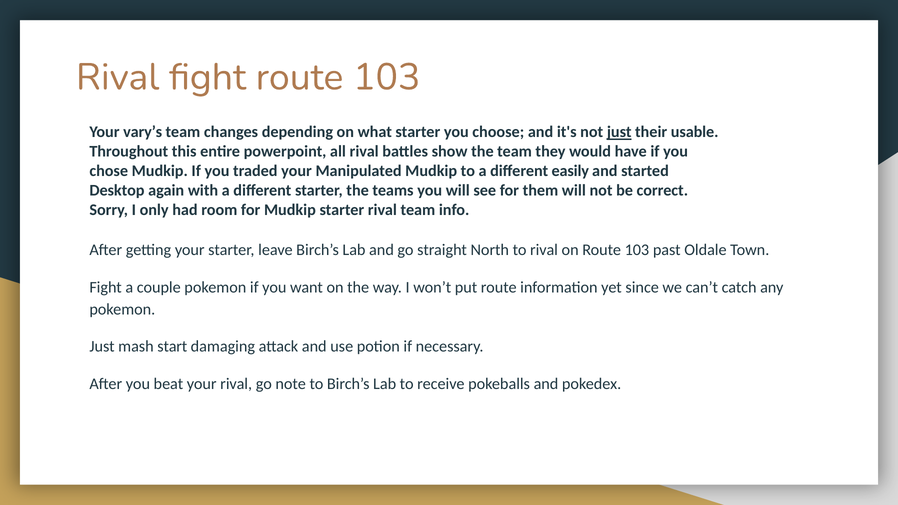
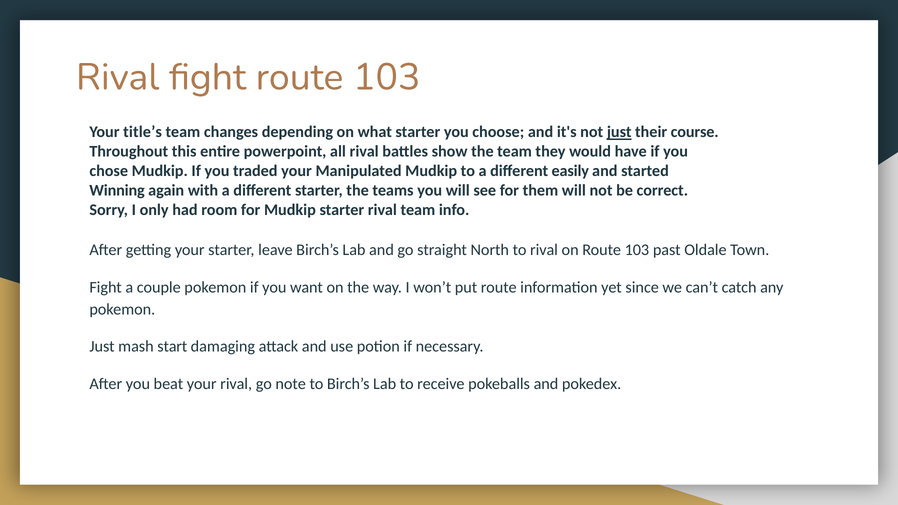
vary’s: vary’s -> title’s (143, 132)
usable: usable -> course (695, 132)
Desktop: Desktop -> Winning (117, 191)
